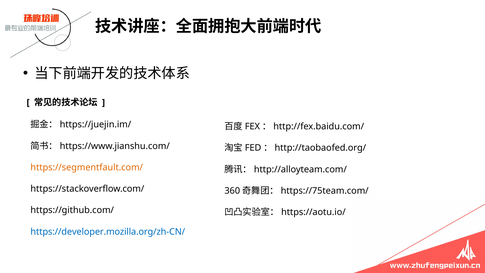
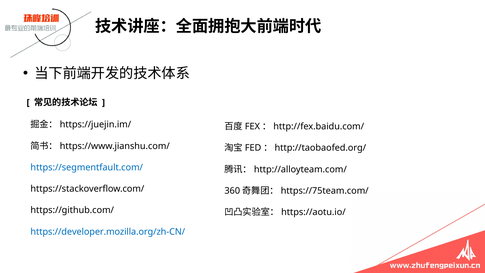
https://segmentfault.com/ colour: orange -> blue (87, 167)
